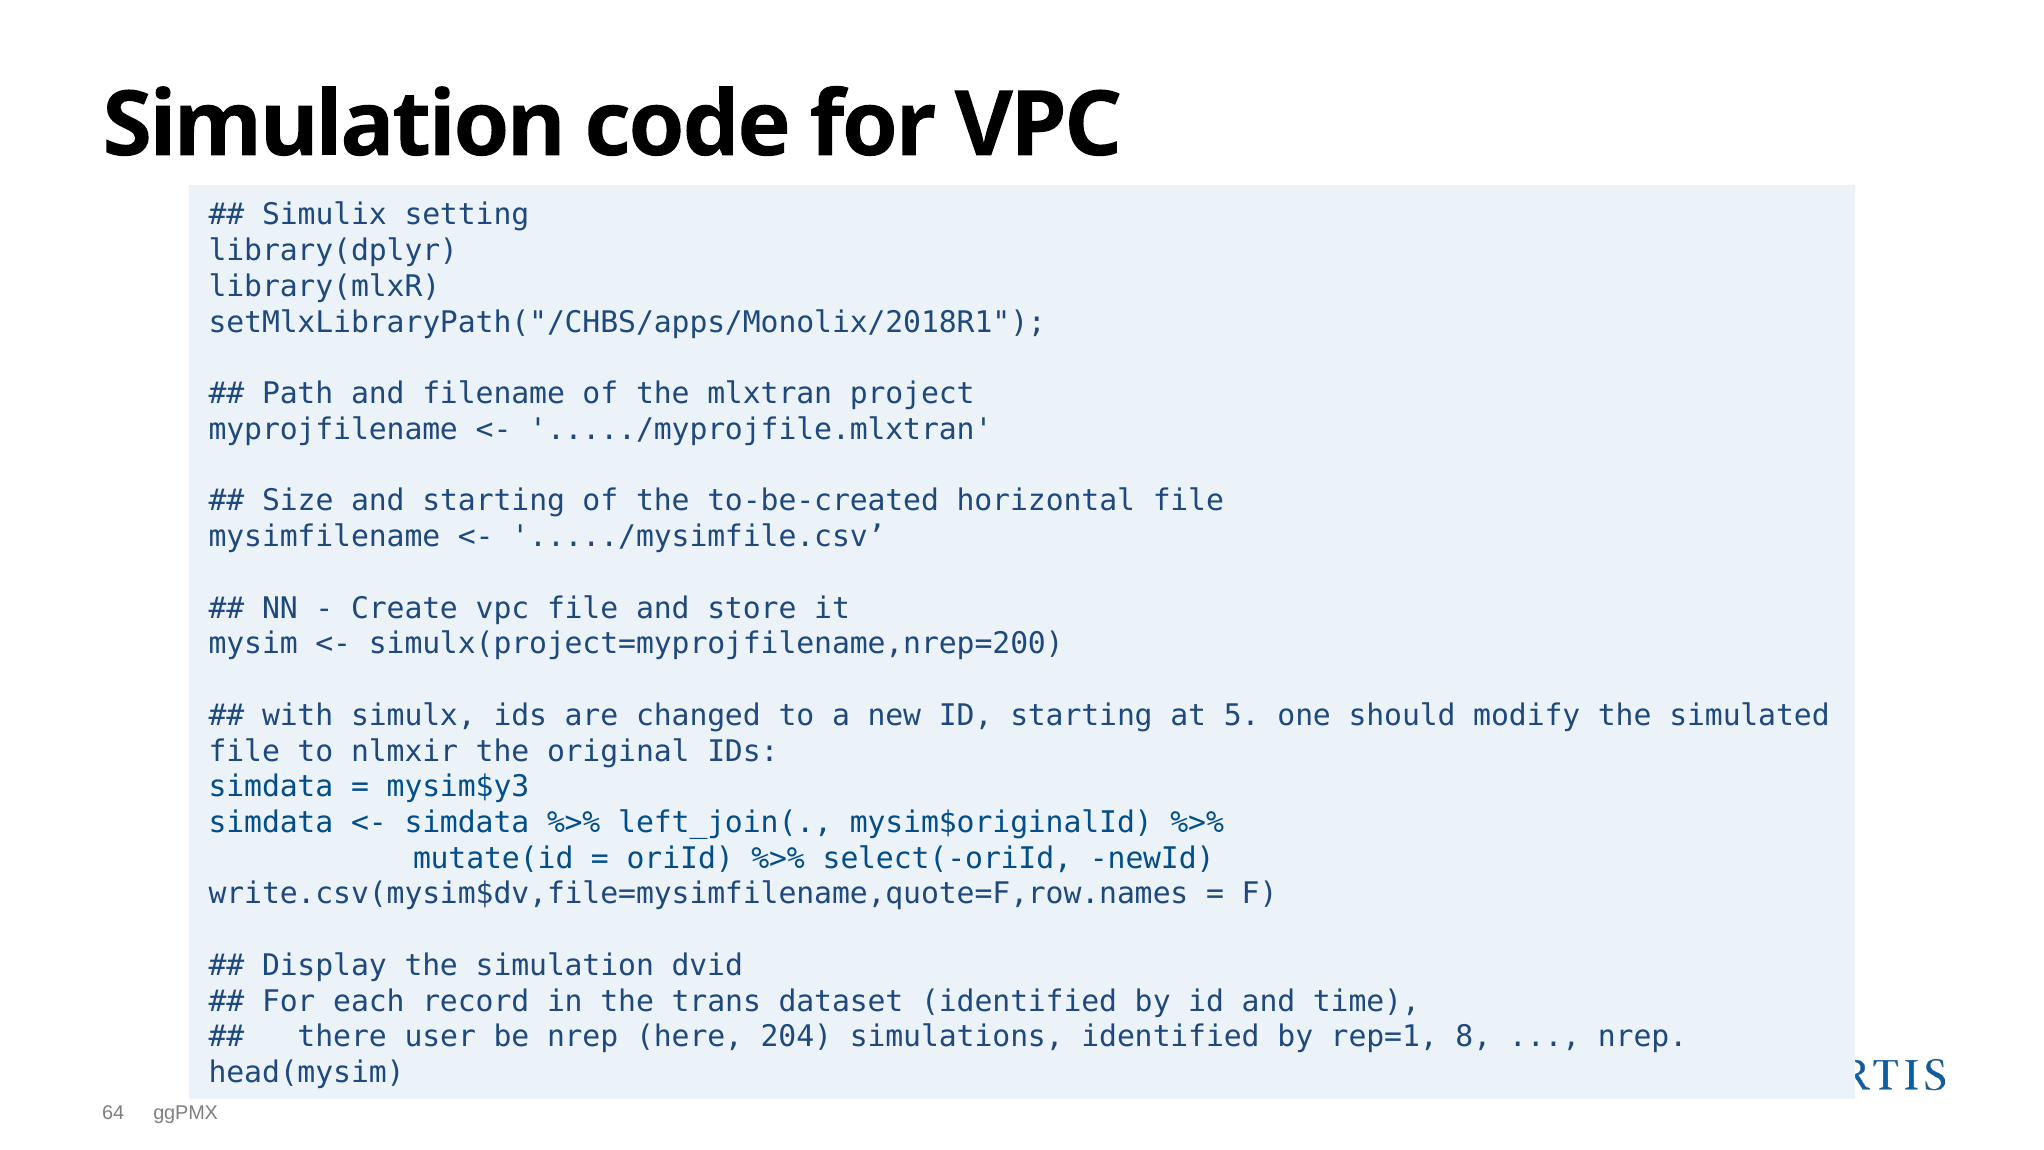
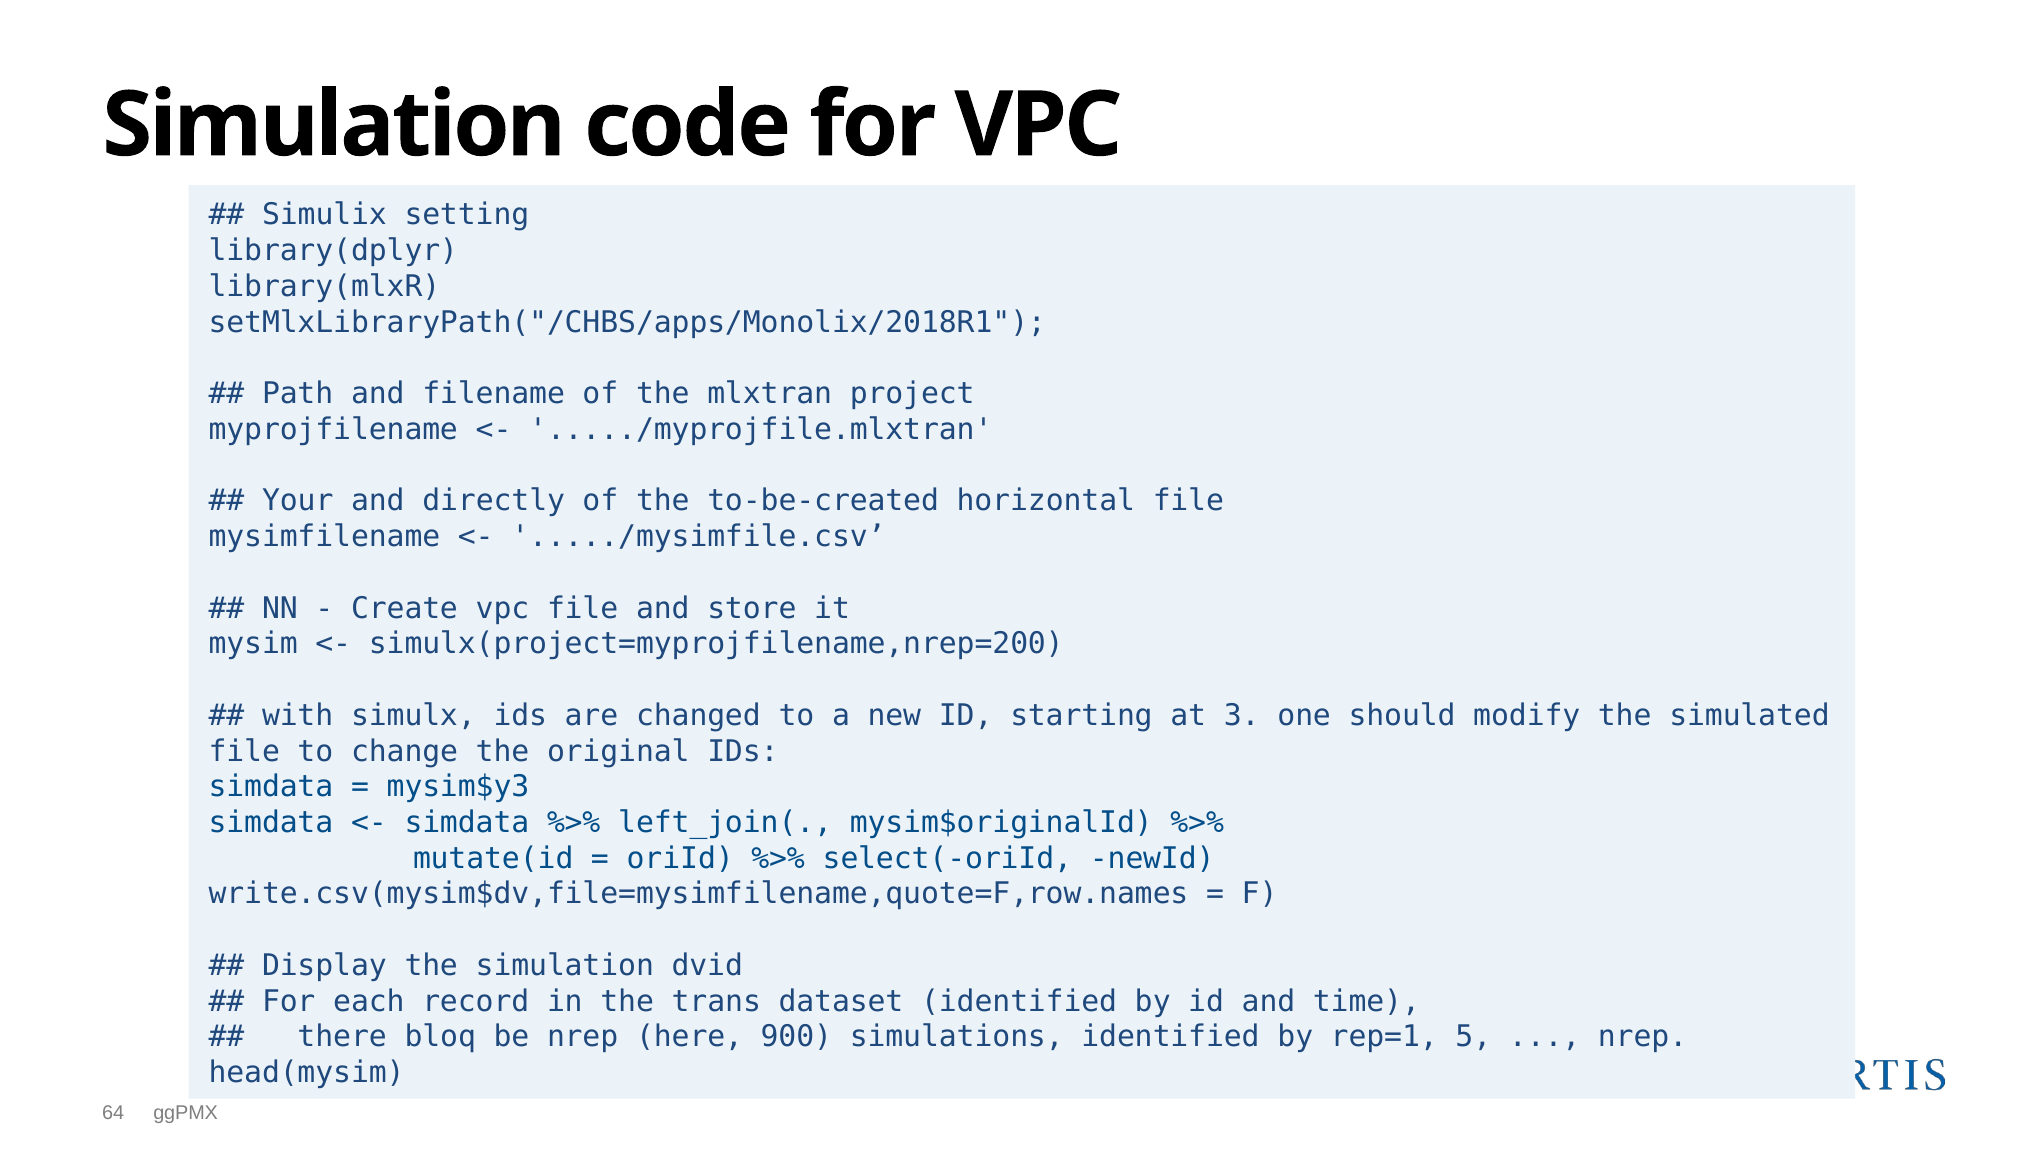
Size: Size -> Your (298, 501)
and starting: starting -> directly (494, 501)
5: 5 -> 3 (1242, 715)
nlmxir: nlmxir -> change (405, 751)
user: user -> bloq (440, 1037)
204: 204 -> 900 (796, 1037)
8: 8 -> 5 (1473, 1037)
